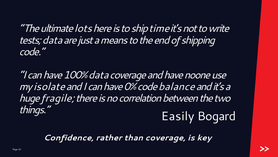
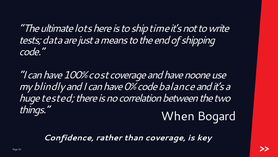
100% data: data -> cost (99, 75)
isolate: isolate -> blindly (49, 86)
fragile: fragile -> tested (58, 98)
Easily: Easily -> When (178, 116)
